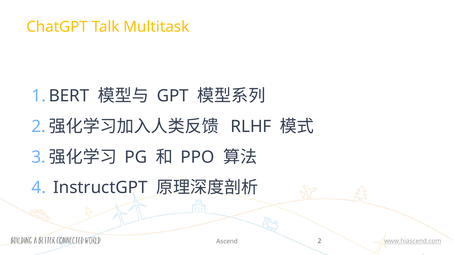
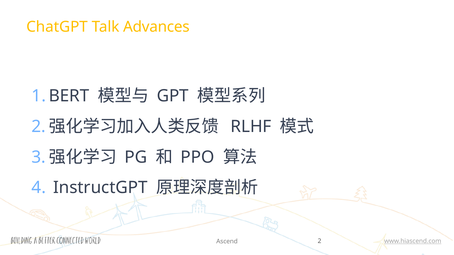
Multitask: Multitask -> Advances (156, 27)
